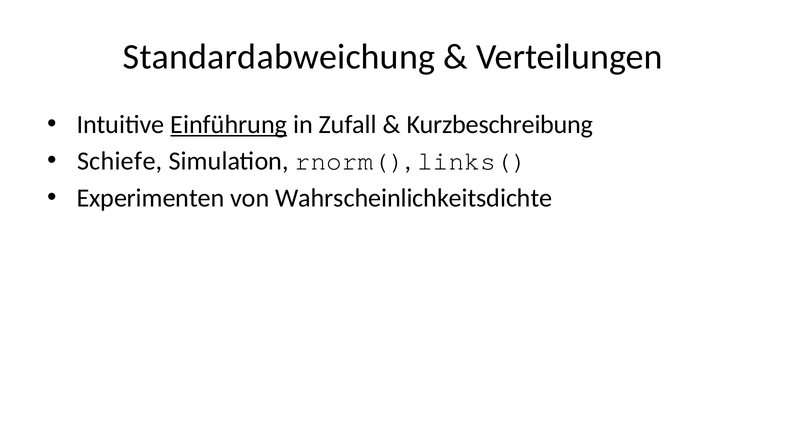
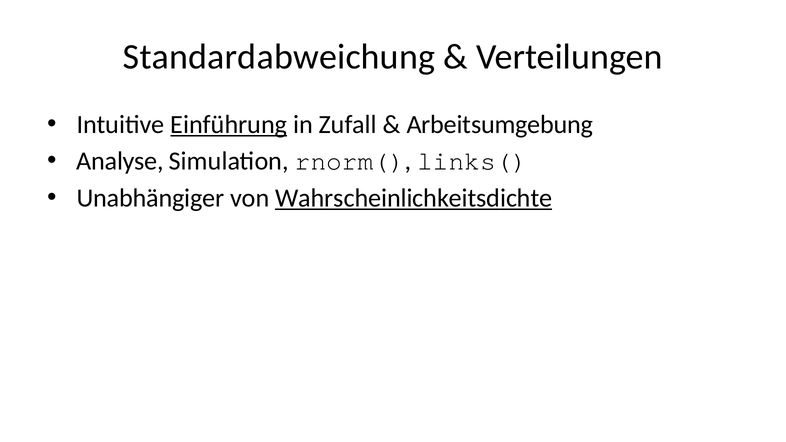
Kurzbeschreibung: Kurzbeschreibung -> Arbeitsumgebung (500, 125)
Schiefe: Schiefe -> Analyse (120, 161)
Experimenten: Experimenten -> Unabhängiger (150, 198)
Wahrscheinlichkeitsdichte underline: none -> present (414, 198)
